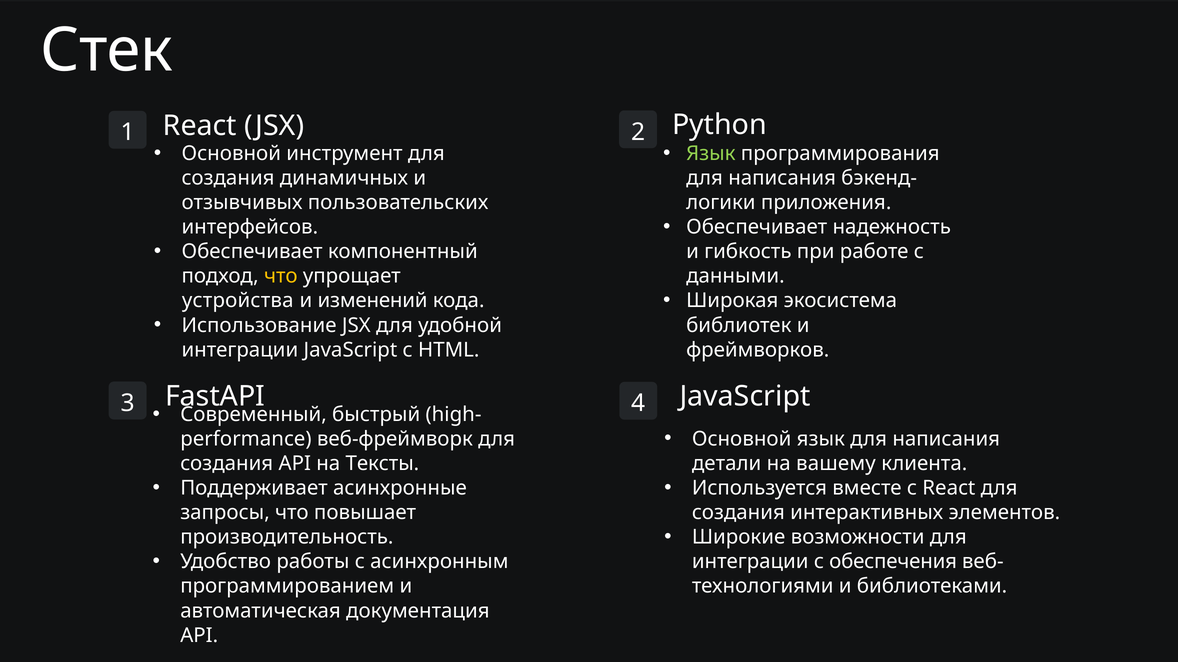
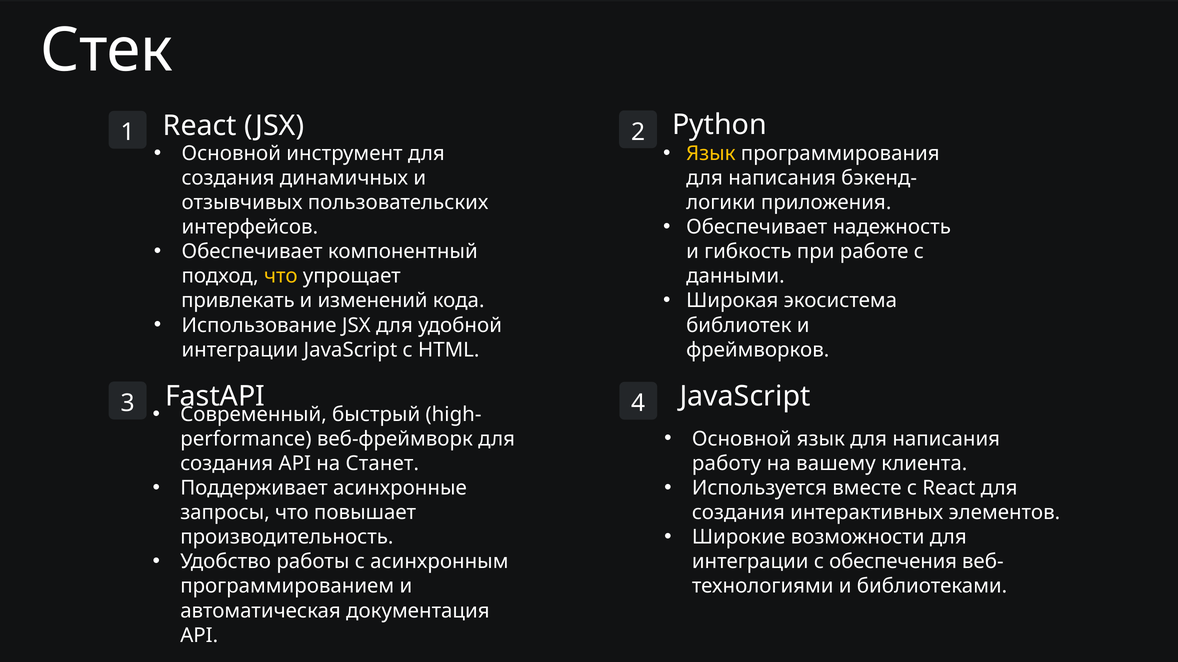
Язык colour: light green -> yellow (711, 154)
устройства: устройства -> привлекать (238, 301)
детали: детали -> работу (727, 464)
Тексты: Тексты -> Станет (382, 464)
